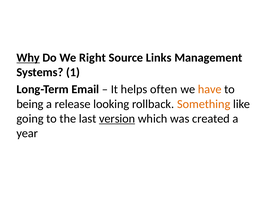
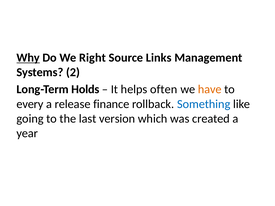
1: 1 -> 2 (73, 72)
Email: Email -> Holds (85, 89)
being: being -> every (30, 104)
looking: looking -> finance (111, 104)
Something colour: orange -> blue (204, 104)
version underline: present -> none (117, 119)
